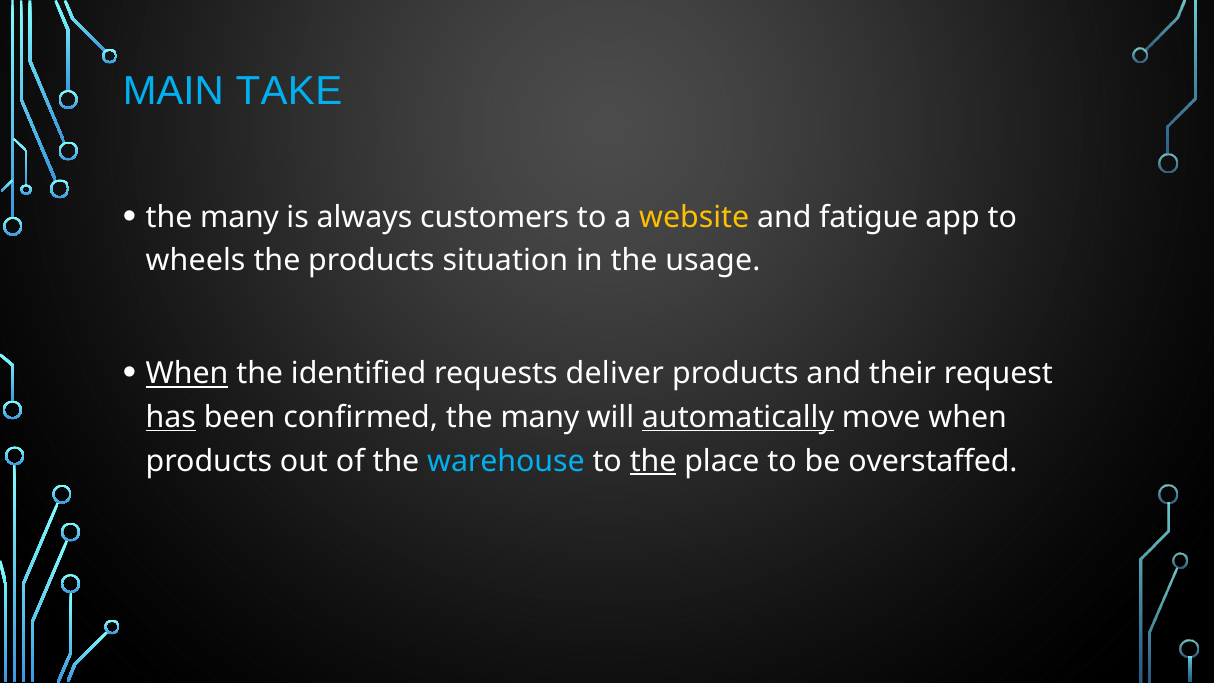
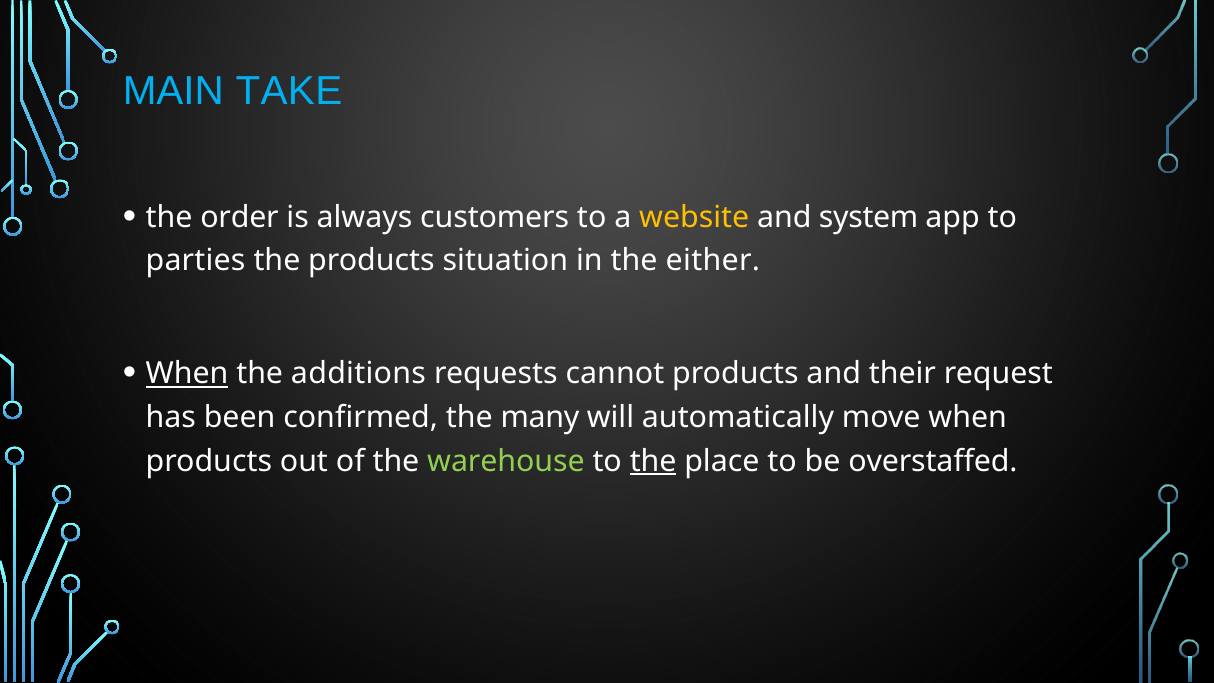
many: many -> order (240, 217)
fatigue: fatigue -> system (869, 217)
wheels: wheels -> parties (196, 261)
usage: usage -> either (713, 261)
identified: identified -> additions (358, 374)
deliver: deliver -> cannot (615, 374)
has underline: present -> none (171, 417)
automatically underline: present -> none (738, 417)
warehouse colour: light blue -> light green (506, 461)
